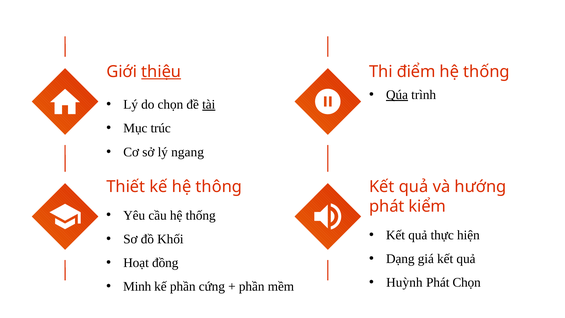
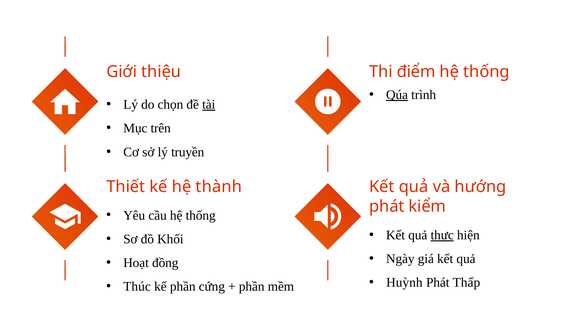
thiệu underline: present -> none (161, 72)
trúc: trúc -> trên (161, 128)
ngang: ngang -> truyền (188, 152)
thông: thông -> thành (219, 187)
thực underline: none -> present (442, 235)
Dạng: Dạng -> Ngày (400, 259)
Phát Chọn: Chọn -> Thấp (466, 282)
Minh: Minh -> Thúc (137, 286)
